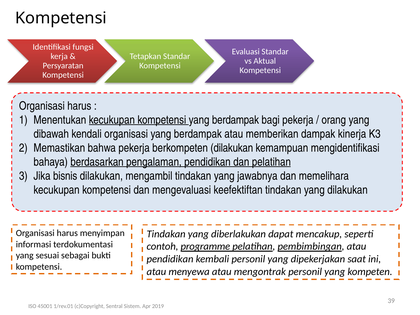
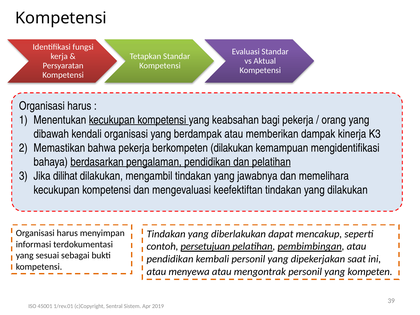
kompetensi yang berdampak: berdampak -> keabsahan (235, 120)
bisnis: bisnis -> dilihat (65, 176)
programme: programme -> persetujuan (205, 247)
